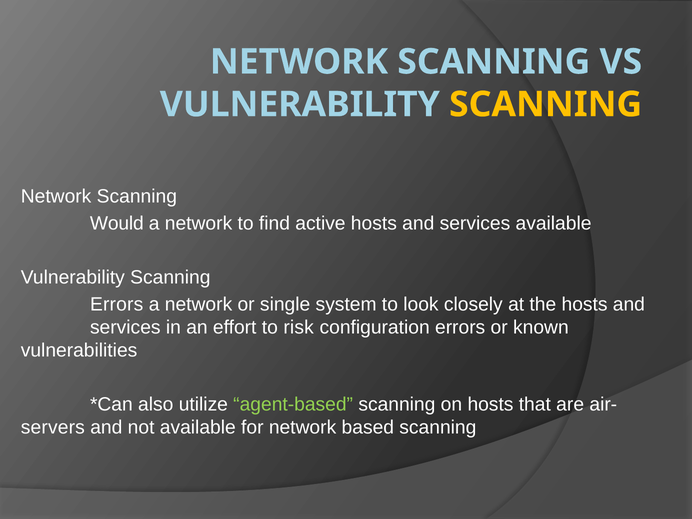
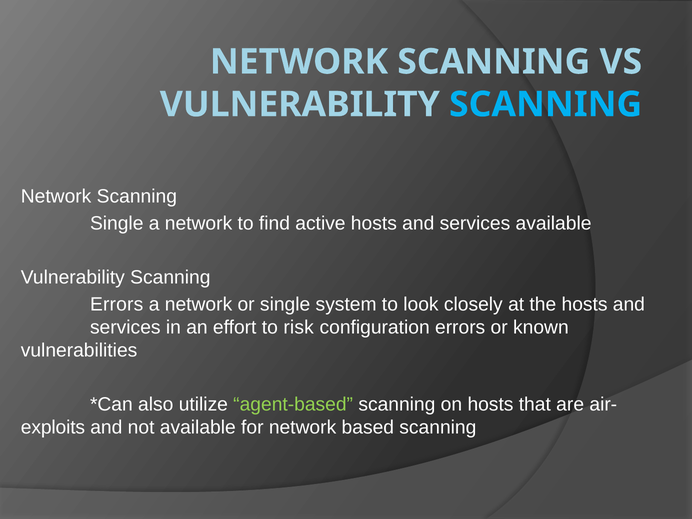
SCANNING colour: yellow -> light blue (546, 104)
Would: Would -> Single (117, 223)
servers: servers -> exploits (53, 427)
